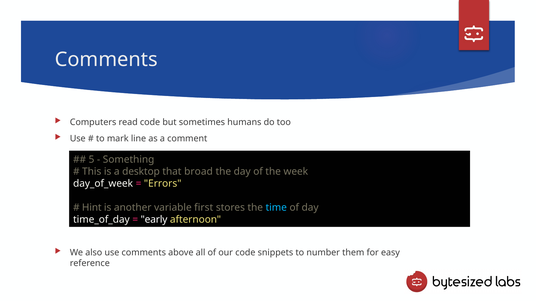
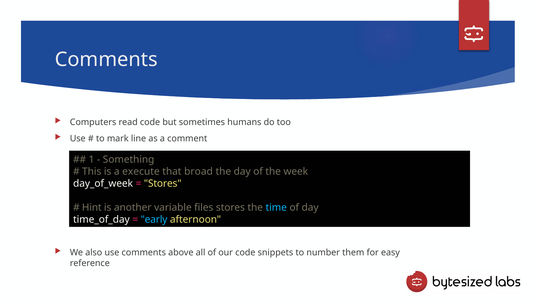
5: 5 -> 1 (92, 160)
desktop: desktop -> execute (141, 172)
Errors: Errors -> Stores (163, 184)
first: first -> files (204, 208)
early colour: white -> light blue (154, 220)
